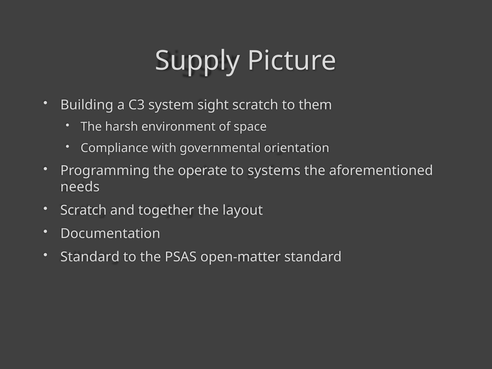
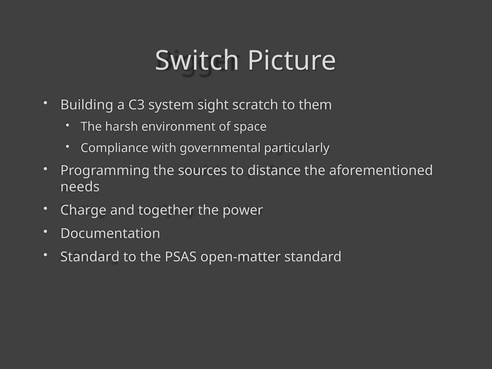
Supply: Supply -> Switch (197, 61)
orientation: orientation -> particularly (297, 148)
operate: operate -> sources (203, 171)
systems: systems -> distance (274, 171)
Scratch: Scratch -> Charge (83, 210)
layout: layout -> power (243, 210)
